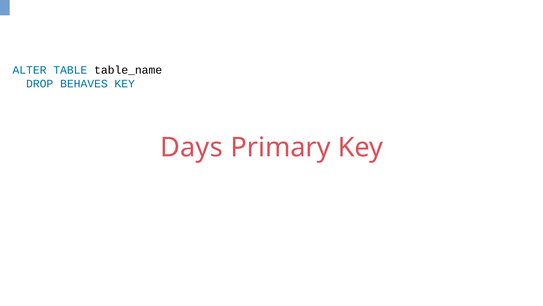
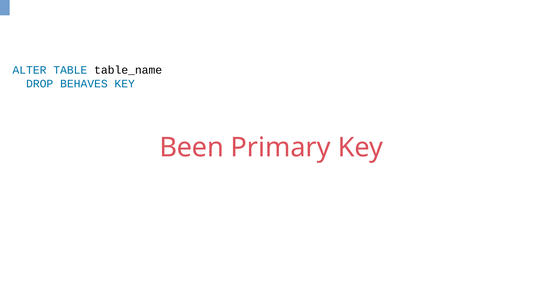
Days: Days -> Been (192, 147)
